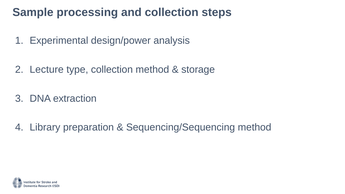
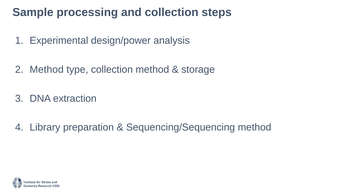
Lecture: Lecture -> Method (47, 70)
